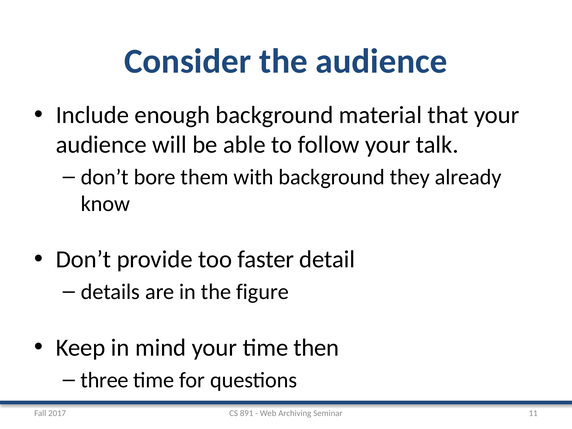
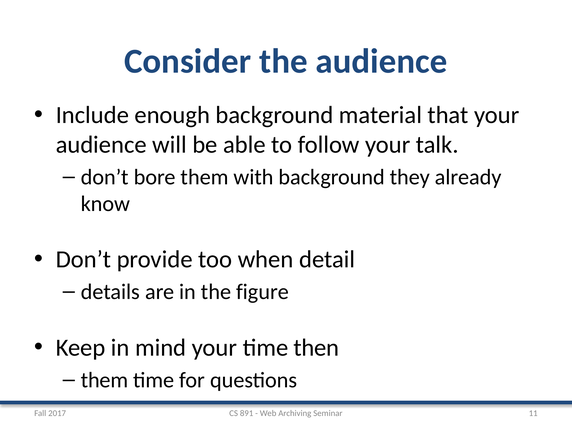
faster: faster -> when (266, 259)
three: three -> them (105, 380)
